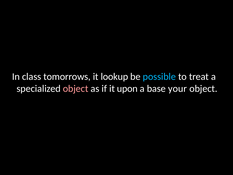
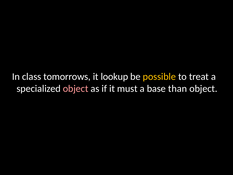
possible colour: light blue -> yellow (159, 77)
upon: upon -> must (127, 89)
your: your -> than (178, 89)
